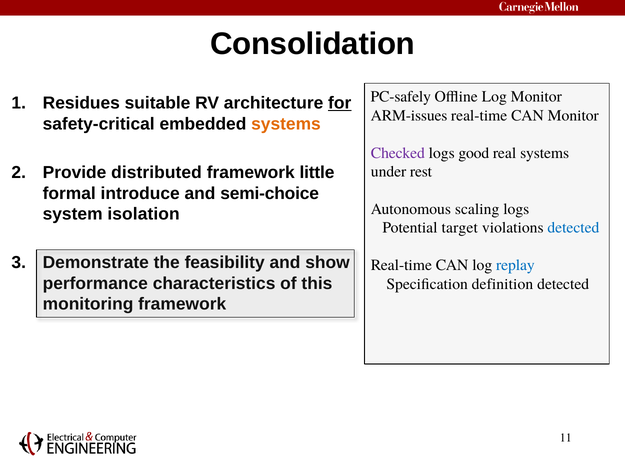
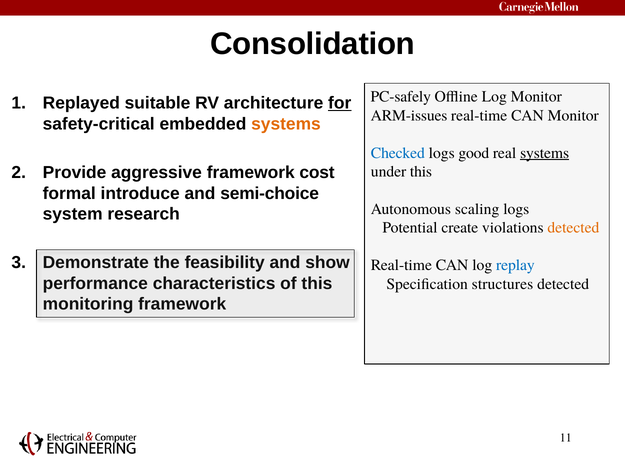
Residues: Residues -> Replayed (81, 103)
Checked colour: purple -> blue (398, 153)
systems underline: none -> present (545, 153)
distributed: distributed -> aggressive (157, 173)
little: little -> cost (317, 173)
under rest: rest -> this (421, 172)
isolation: isolation -> research (144, 214)
target: target -> create (460, 228)
detected colour: blue -> orange (573, 228)
definition: definition -> structures (502, 284)
